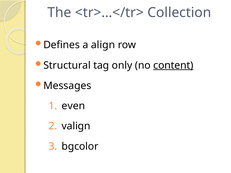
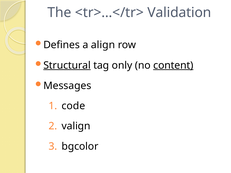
Collection: Collection -> Validation (179, 13)
Structural underline: none -> present (67, 65)
even: even -> code (73, 106)
